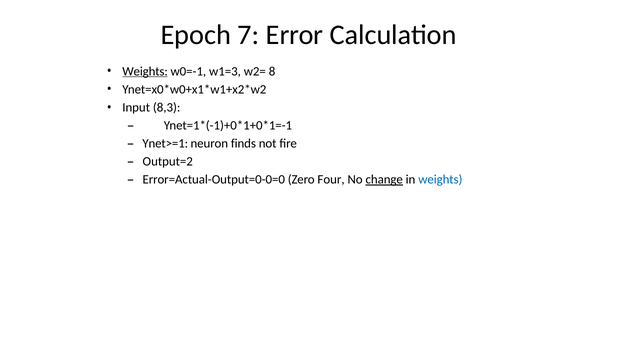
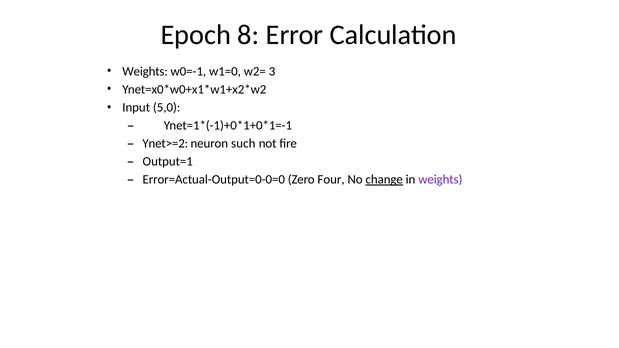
7: 7 -> 8 (248, 35)
Weights underline: present -> none (145, 71)
w1=3: w1=3 -> w1=0 (225, 71)
8: 8 -> 3 (272, 71)
8,3: 8,3 -> 5,0 (167, 107)
Ynet>=1: Ynet>=1 -> Ynet>=2 (165, 144)
finds: finds -> such (243, 144)
Output=2: Output=2 -> Output=1 (168, 162)
weights colour: blue -> purple (440, 180)
